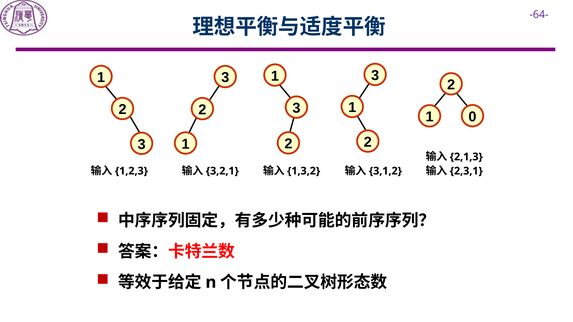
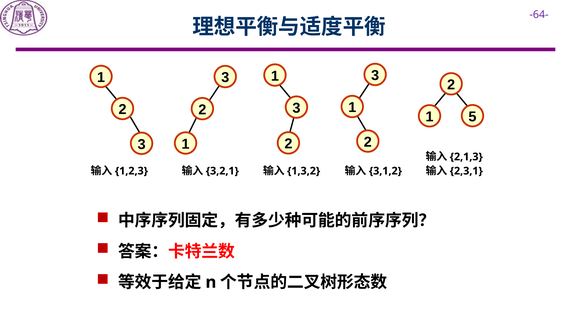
0: 0 -> 5 (472, 117)
